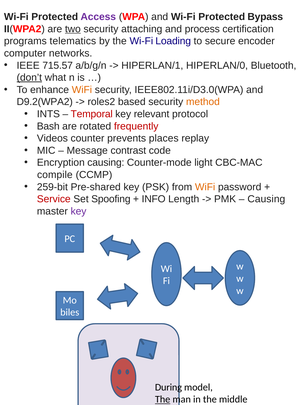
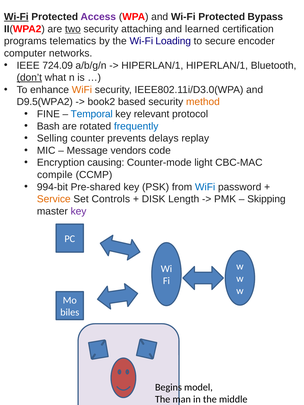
Wi-Fi underline: none -> present (16, 17)
process: process -> learned (202, 29)
715.57: 715.57 -> 724.09 (58, 65)
HIPERLAN/1 HIPERLAN/0: HIPERLAN/0 -> HIPERLAN/1 (217, 65)
D9.2(WPA2: D9.2(WPA2 -> D9.5(WPA2 (45, 102)
roles2: roles2 -> book2 (101, 102)
INTS: INTS -> FINE (48, 114)
Temporal colour: red -> blue (92, 114)
frequently colour: red -> blue (136, 126)
Videos: Videos -> Selling (52, 138)
places: places -> delays (164, 138)
contrast: contrast -> vendors (128, 151)
259-bit: 259-bit -> 994-bit (52, 187)
WiFi colour: orange -> blue (205, 187)
Service colour: red -> orange (54, 199)
Spoofing: Spoofing -> Controls (111, 199)
INFO: INFO -> DISK (154, 199)
Causing: Causing -> Skipping (266, 199)
During: During -> Begins (168, 388)
The underline: present -> none (163, 400)
